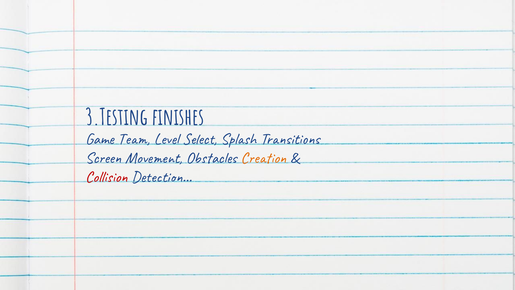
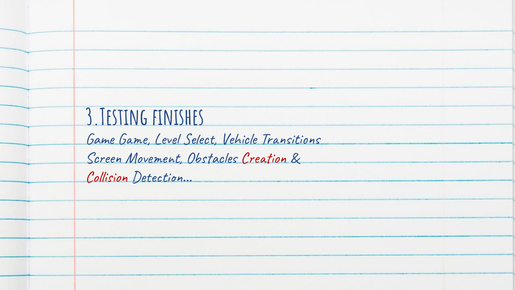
Game Team: Team -> Game (134, 139)
Splash: Splash -> Vehicle (239, 139)
Creation colour: orange -> red (264, 158)
